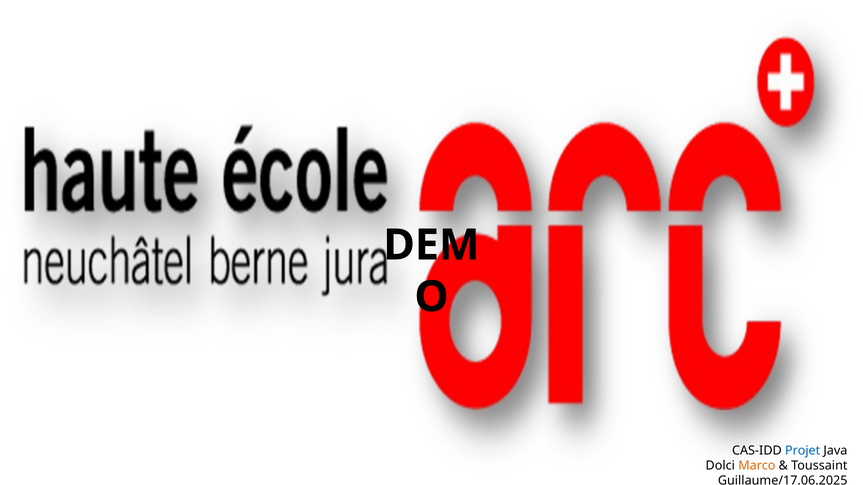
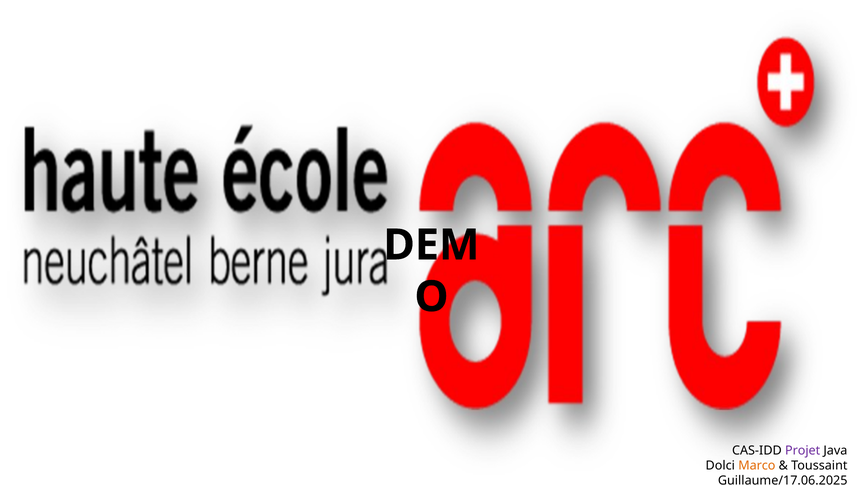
Projet colour: blue -> purple (803, 451)
